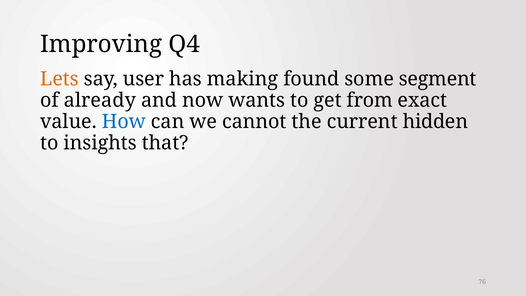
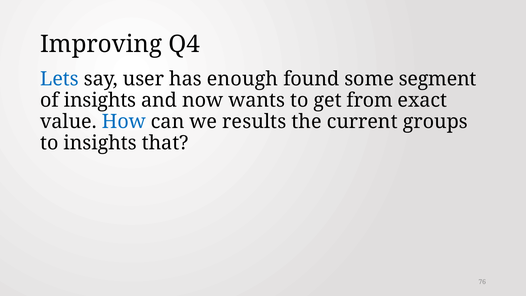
Lets colour: orange -> blue (59, 79)
making: making -> enough (242, 79)
of already: already -> insights (100, 100)
cannot: cannot -> results (254, 122)
hidden: hidden -> groups (435, 122)
